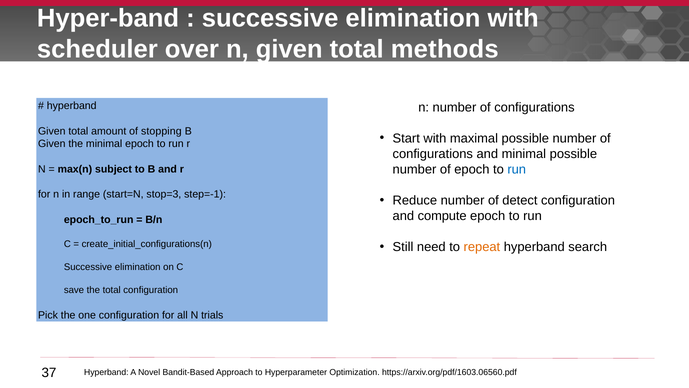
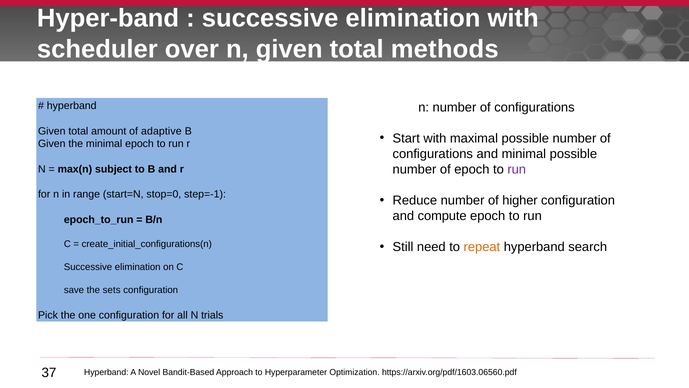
stopping: stopping -> adaptive (161, 131)
run colour: blue -> purple (517, 169)
stop=3: stop=3 -> stop=0 (164, 194)
detect: detect -> higher (520, 200)
the total: total -> sets (112, 290)
